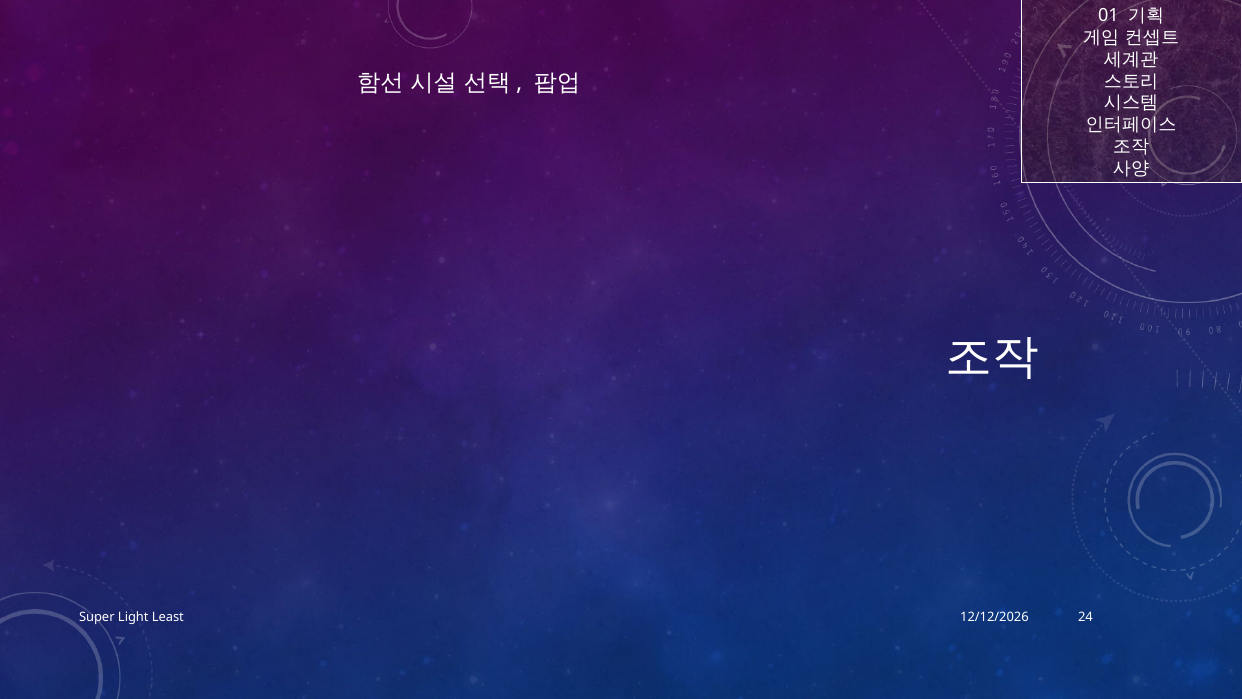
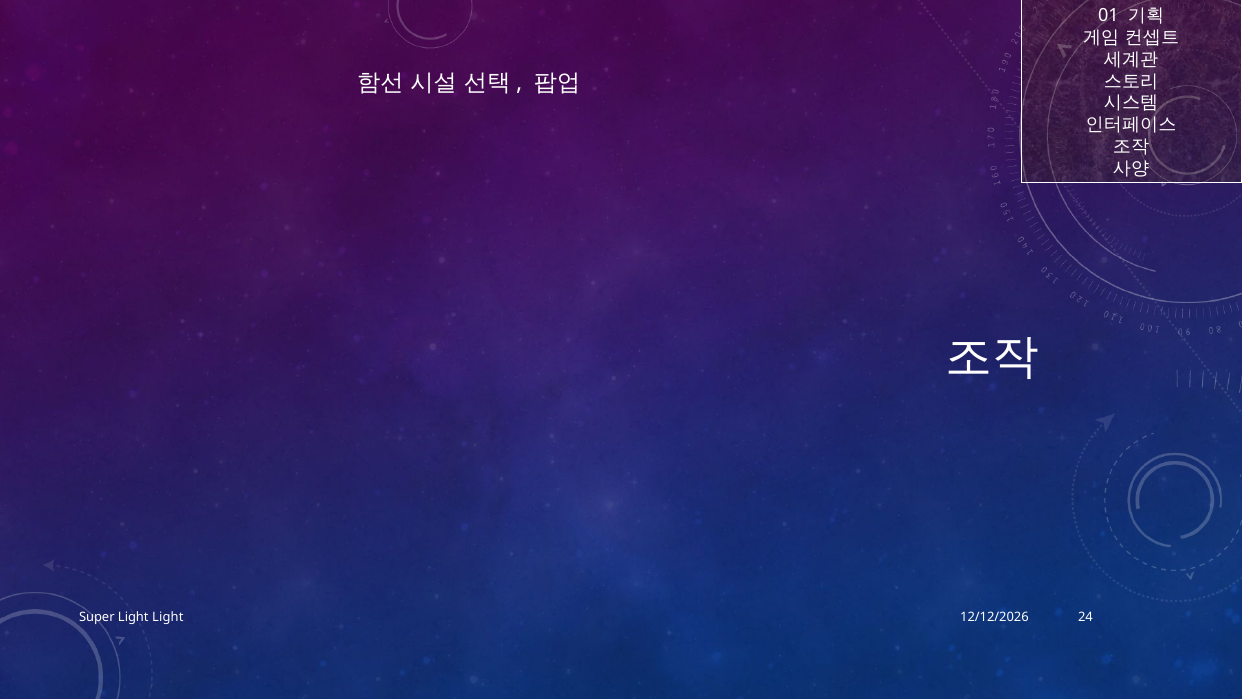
Light Least: Least -> Light (168, 617)
